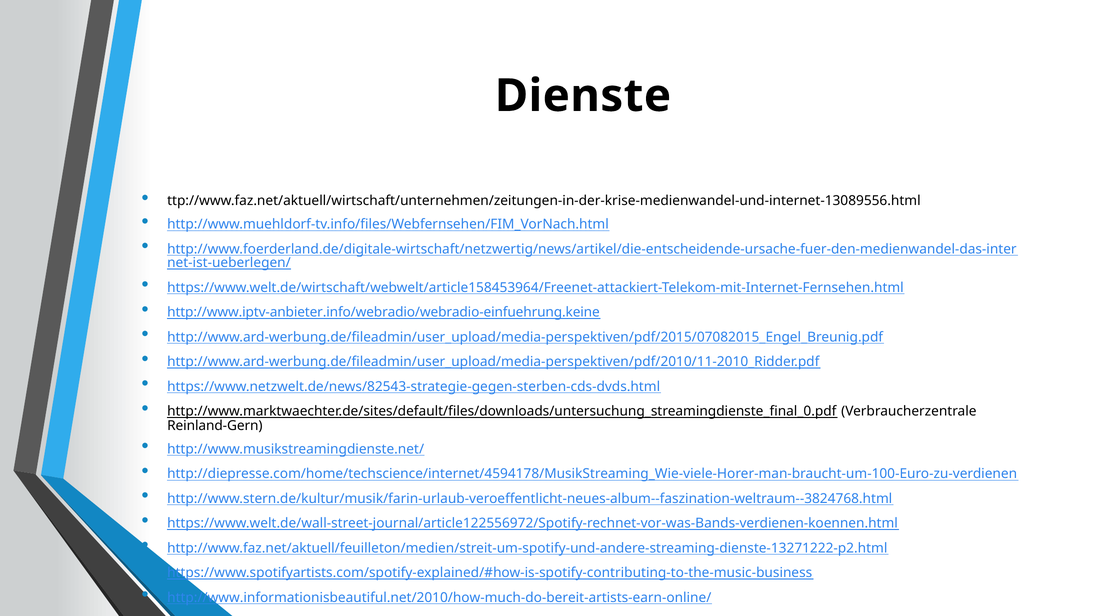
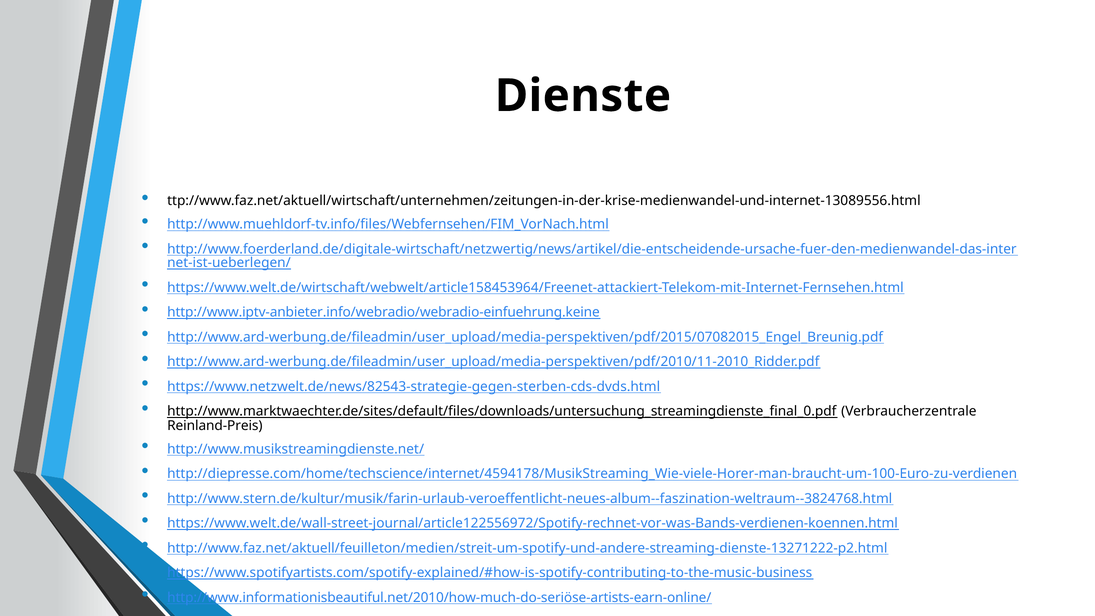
Reinland-Gern: Reinland-Gern -> Reinland-Preis (215, 426)
http://www.informationisbeautiful.net/2010/how-much-do-bereit-artists-earn-online/: http://www.informationisbeautiful.net/2010/how-much-do-bereit-artists-earn-online/ -> http://www.informationisbeautiful.net/2010/how-much-do-seriöse-artists-earn-online/ (439, 597)
